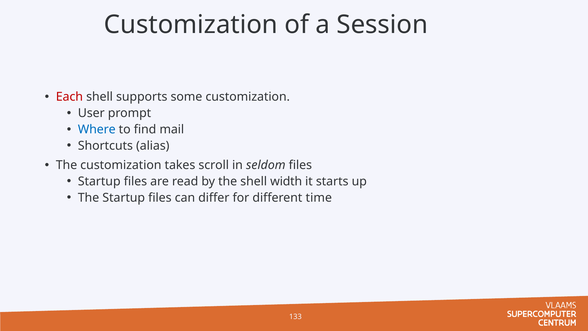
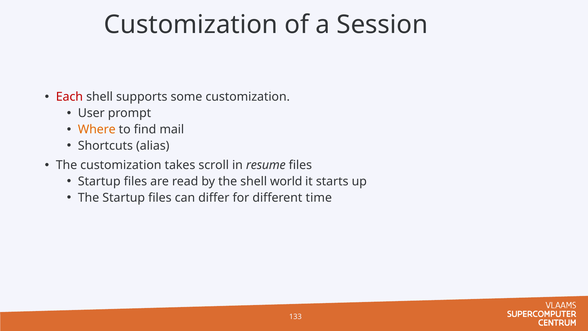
Where colour: blue -> orange (97, 129)
seldom: seldom -> resume (266, 165)
width: width -> world (286, 181)
